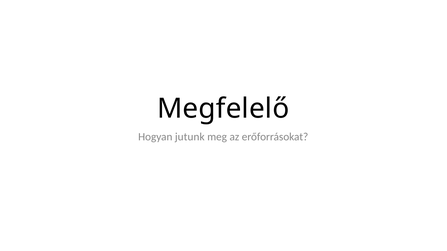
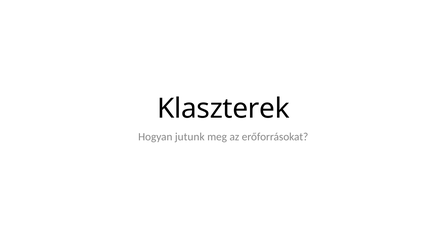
Megfelelő: Megfelelő -> Klaszterek (223, 109)
